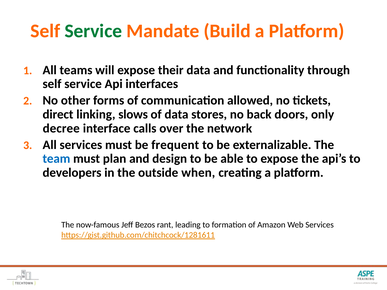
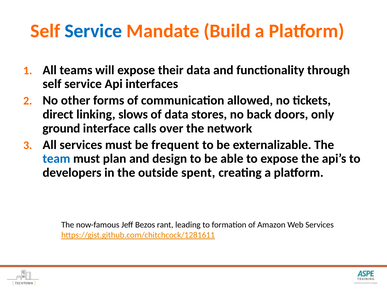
Service colour: green -> blue (93, 31)
decree: decree -> ground (61, 128)
when: when -> spent (198, 173)
